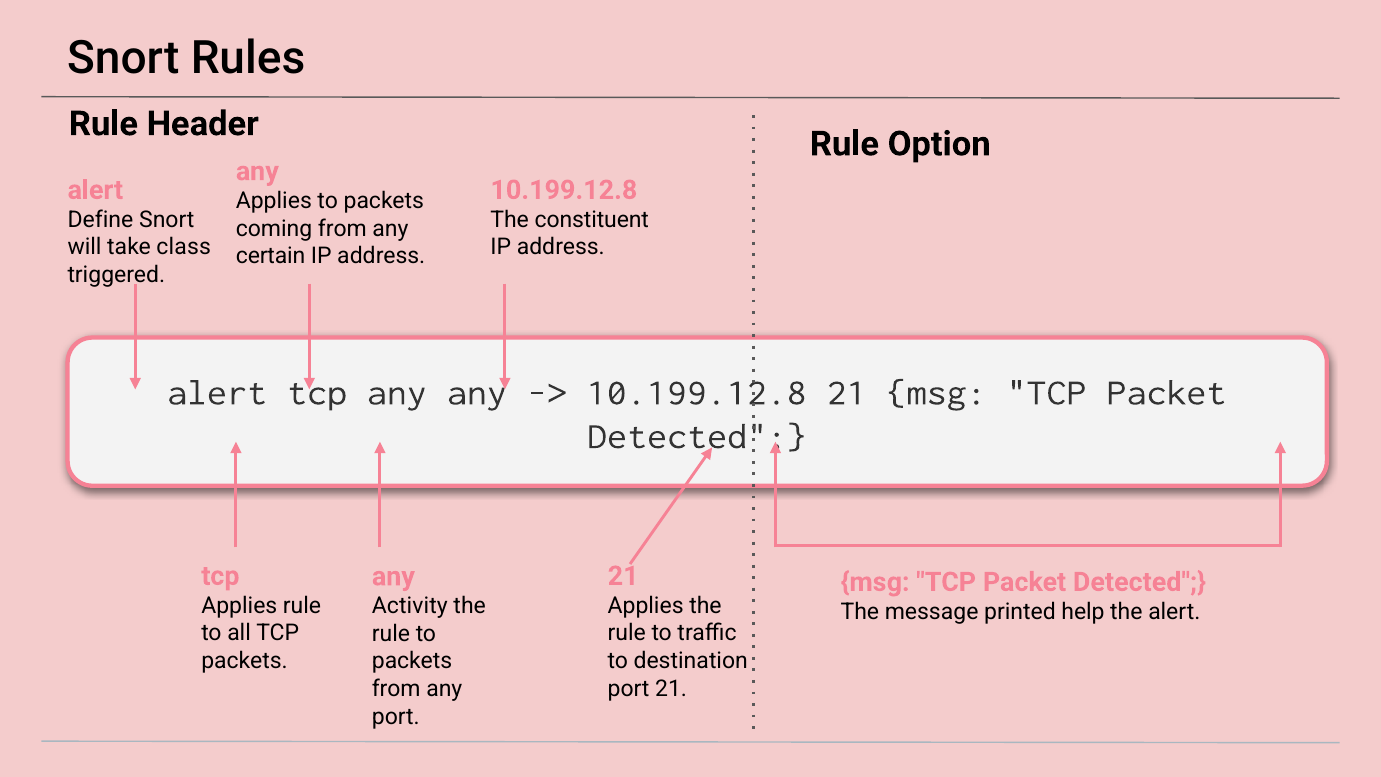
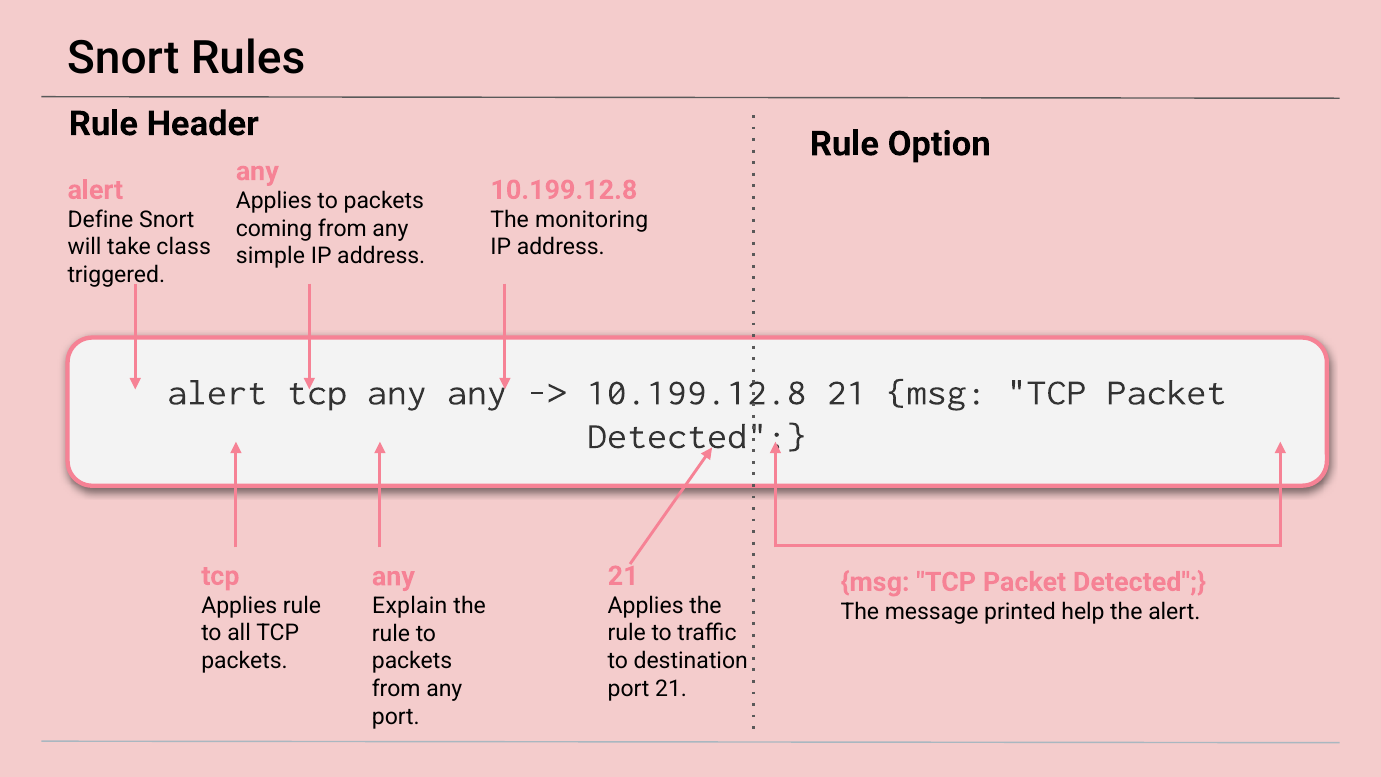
constituent: constituent -> monitoring (592, 220)
certain: certain -> simple (270, 256)
Activity: Activity -> Explain (410, 606)
